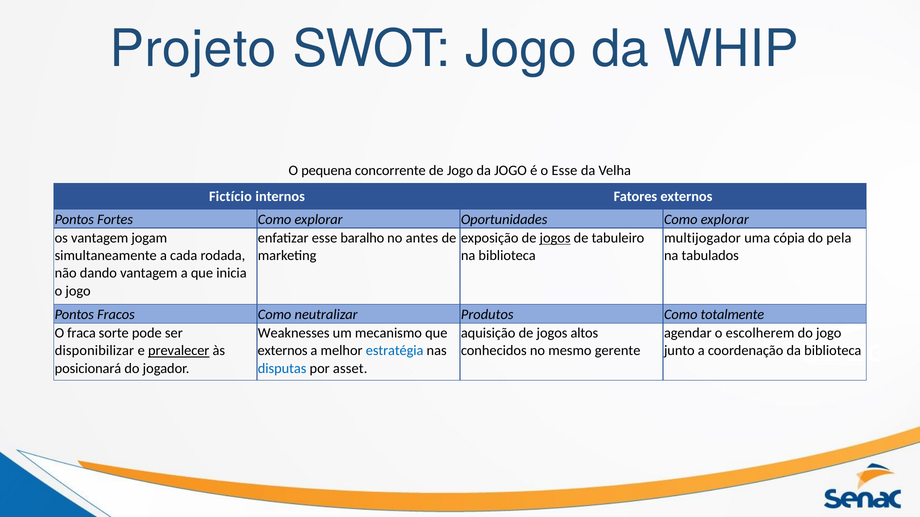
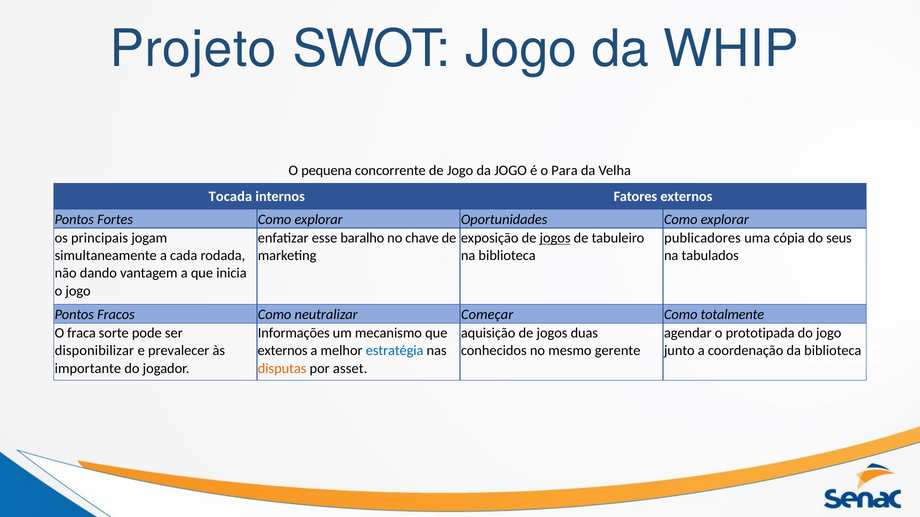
o Esse: Esse -> Para (564, 171)
Fictício: Fictício -> Tocada (230, 197)
os vantagem: vantagem -> principais (100, 238)
antes: antes -> chave (422, 238)
multijogador: multijogador -> publicadores (703, 238)
pela: pela -> seus (839, 238)
Produtos: Produtos -> Começar (487, 315)
Weaknesses: Weaknesses -> Informações (294, 333)
altos: altos -> duas (584, 333)
escolherem: escolherem -> prototipada (760, 333)
prevalecer underline: present -> none (179, 351)
posicionará: posicionará -> importante (88, 369)
disputas colour: blue -> orange (282, 369)
